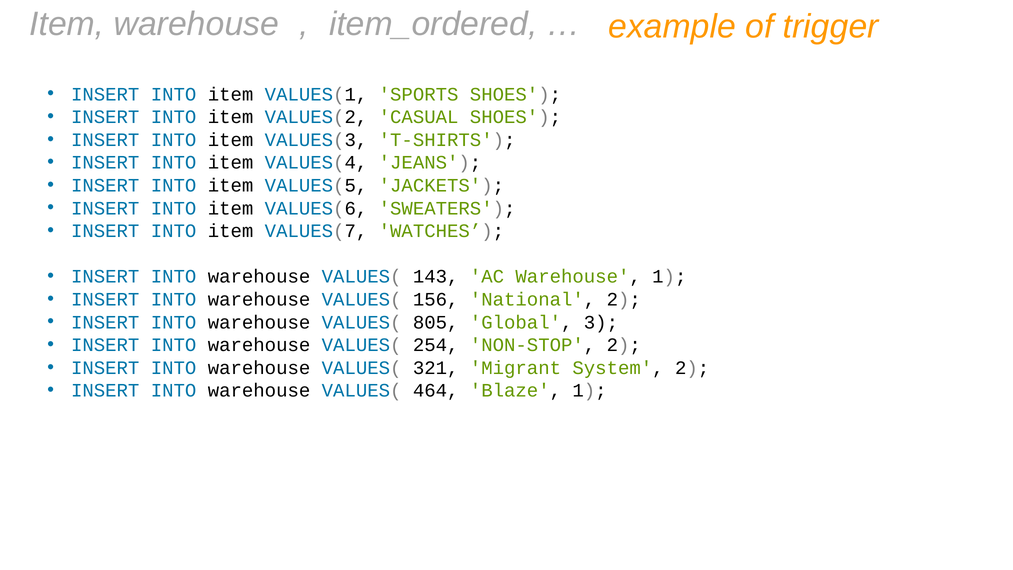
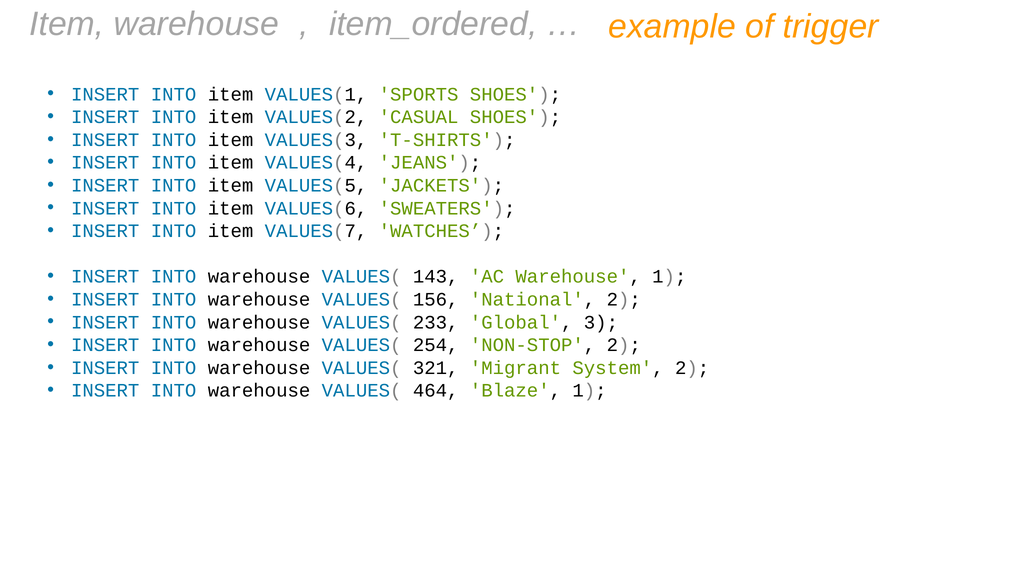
805: 805 -> 233 (436, 322)
